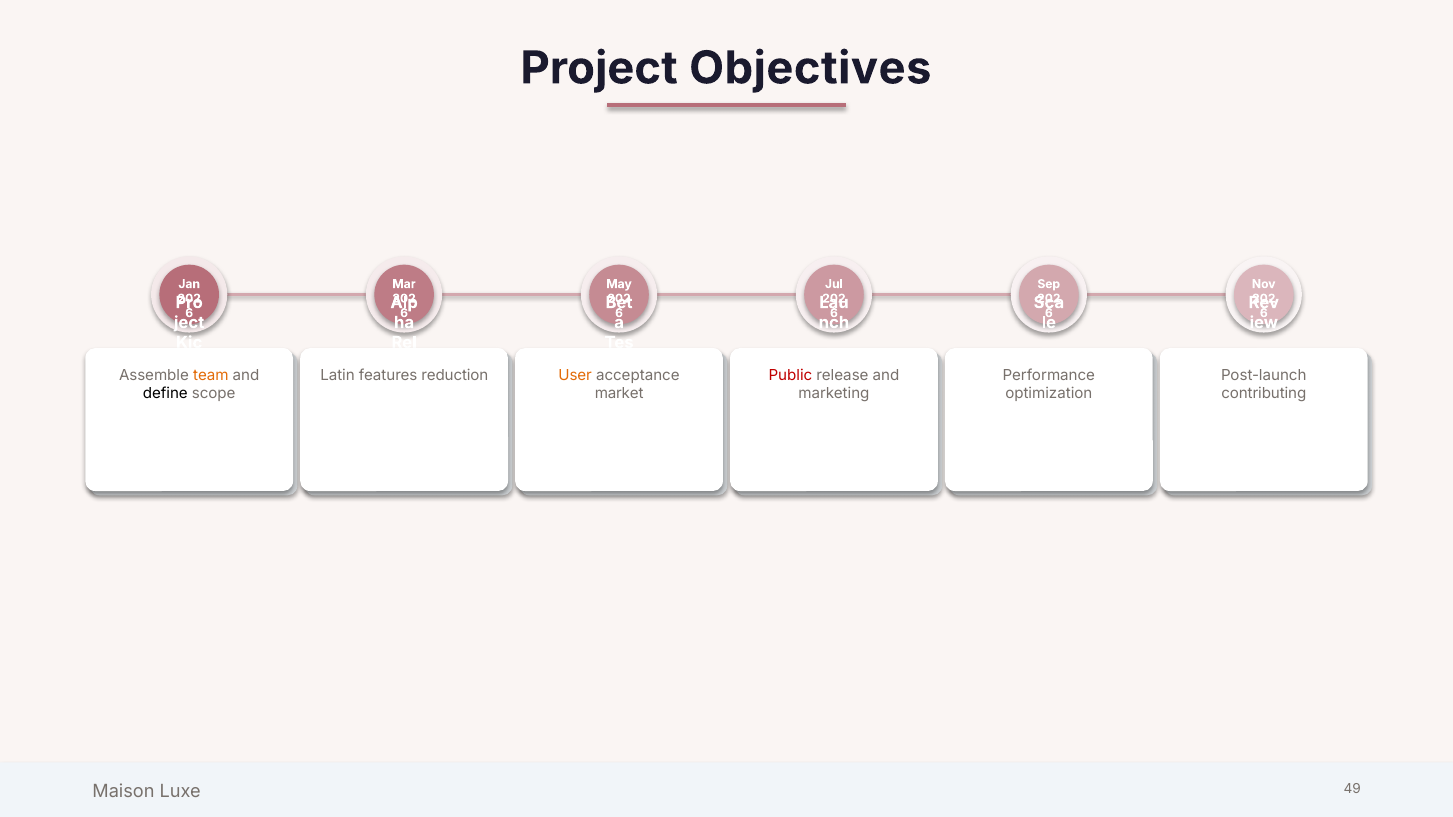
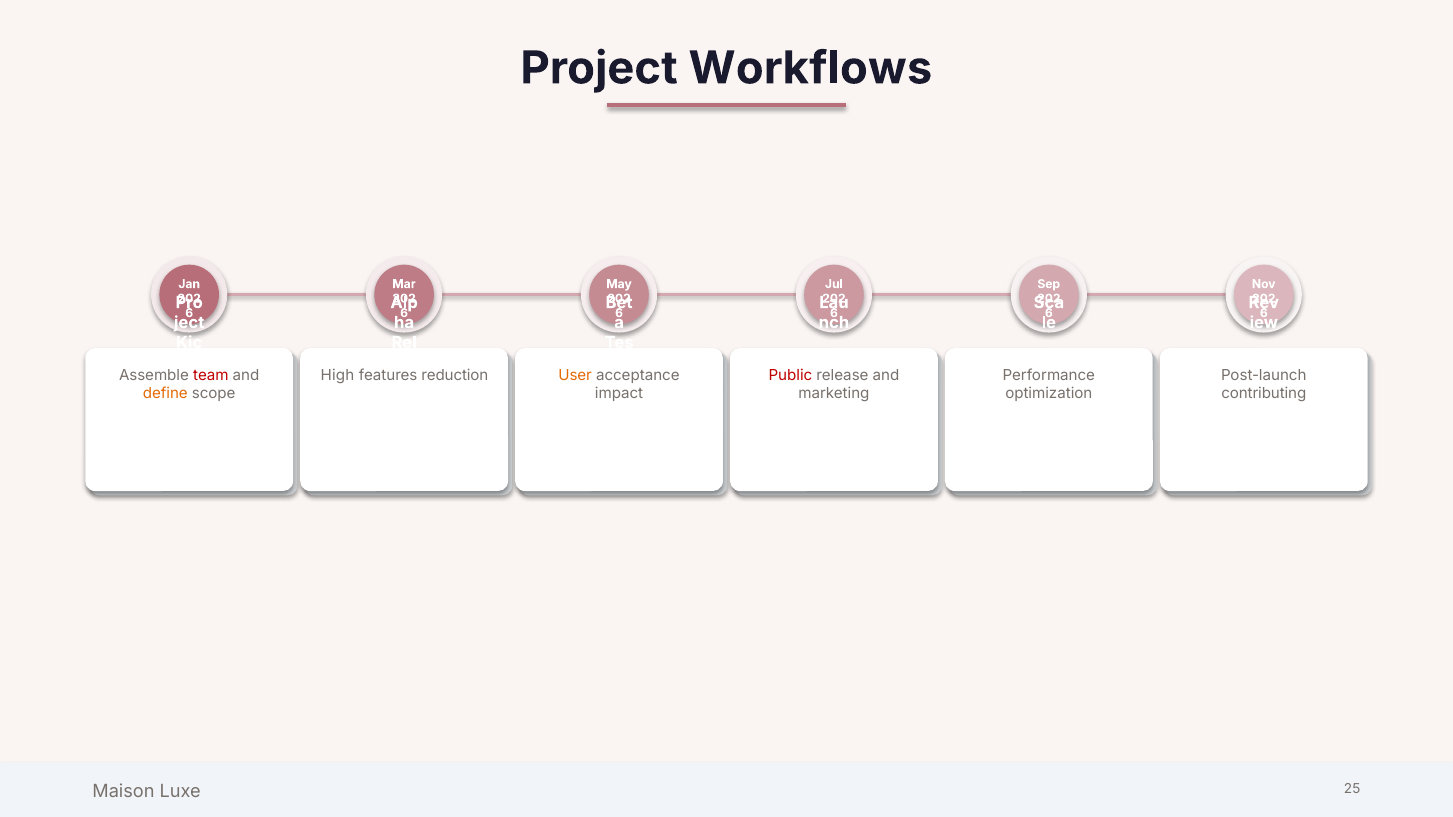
Objectives: Objectives -> Workflows (810, 68)
team colour: orange -> red (211, 376)
Latin: Latin -> High (338, 376)
define colour: black -> orange (165, 394)
market: market -> impact (619, 394)
49: 49 -> 25 (1352, 789)
